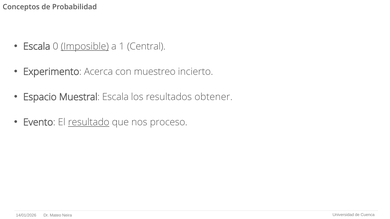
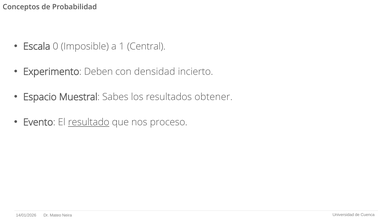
Imposible underline: present -> none (85, 46)
Acerca: Acerca -> Deben (98, 72)
muestreo: muestreo -> densidad (155, 72)
Muestral Escala: Escala -> Sabes (115, 97)
